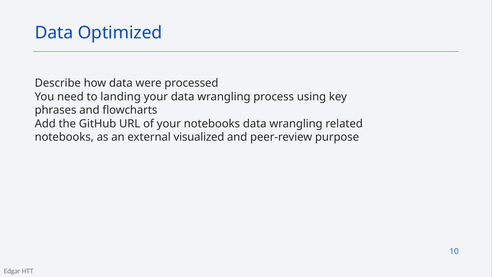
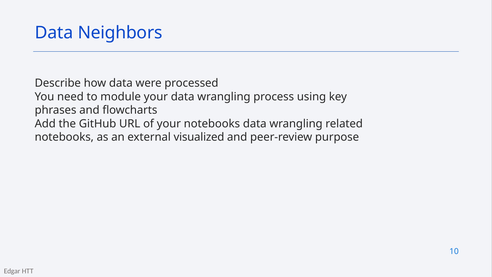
Optimized: Optimized -> Neighbors (120, 33)
landing: landing -> module (121, 97)
